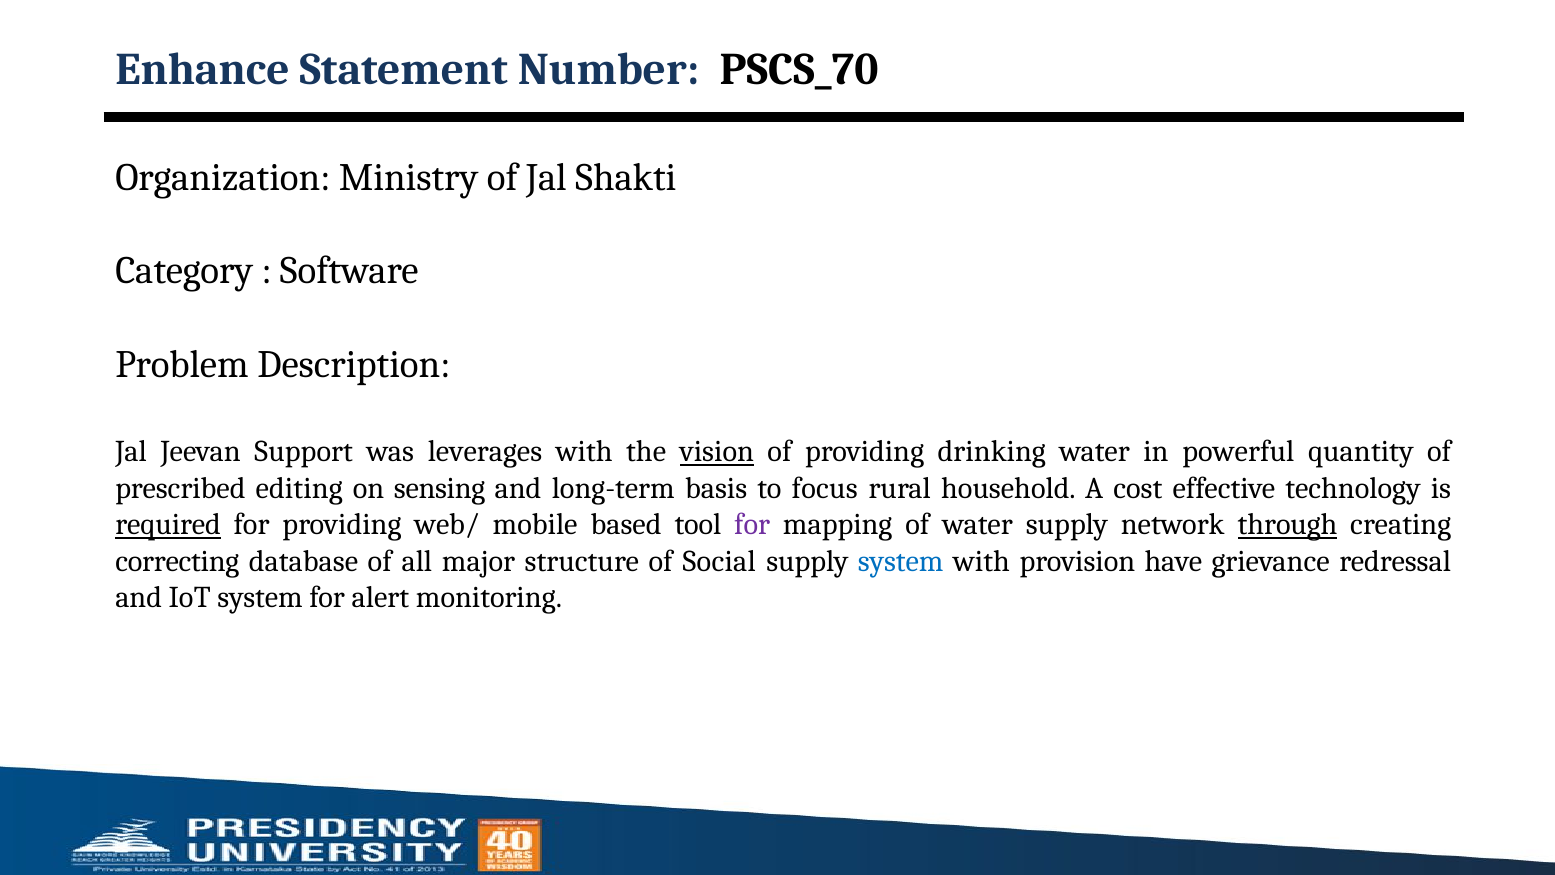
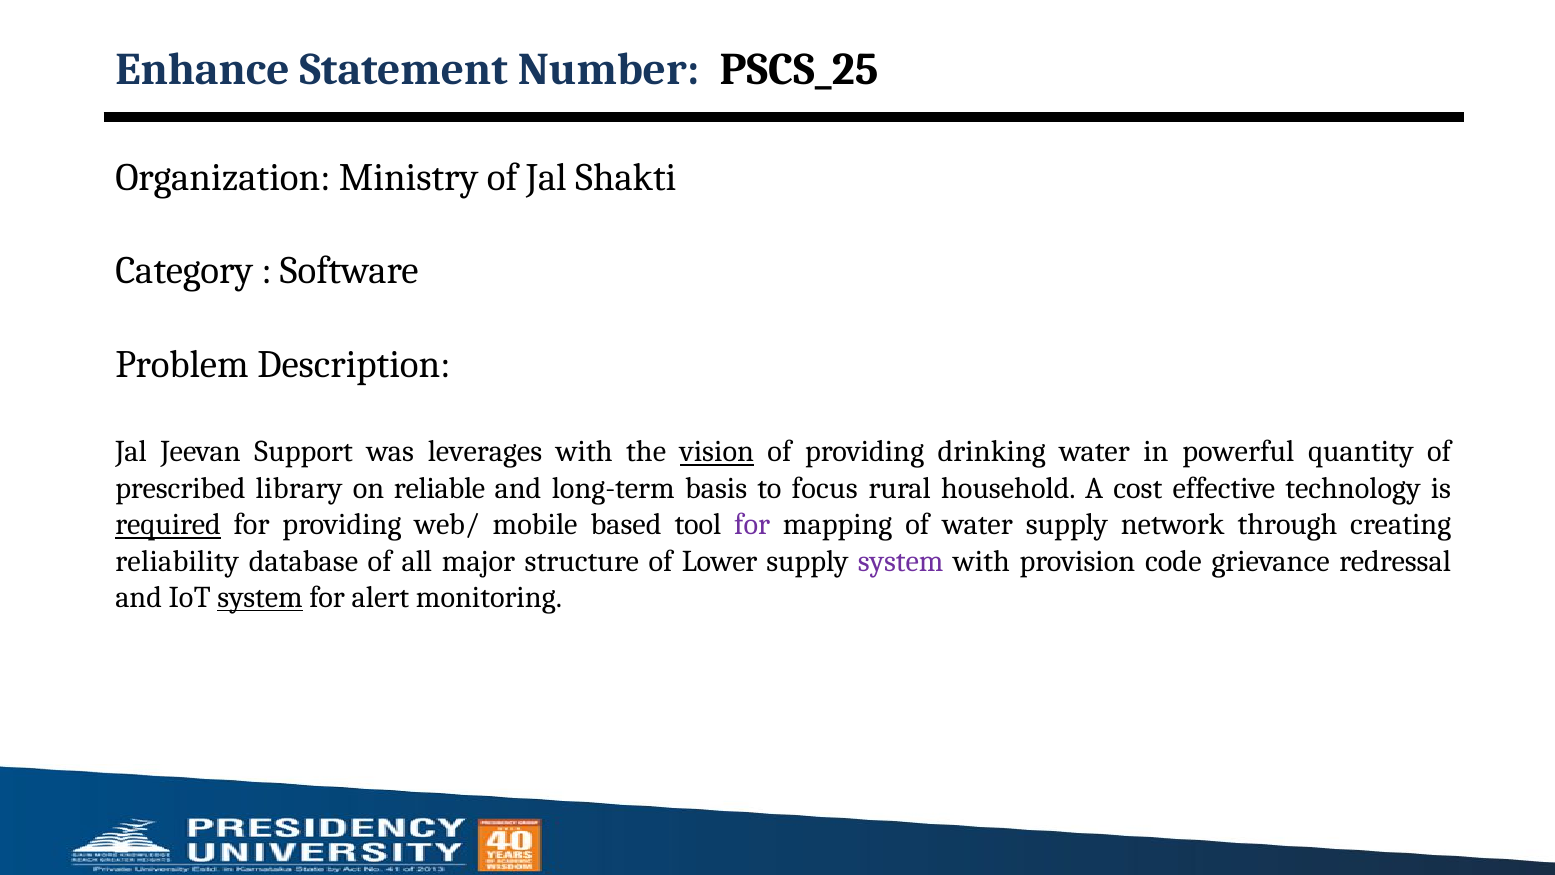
PSCS_70: PSCS_70 -> PSCS_25 (799, 69)
editing: editing -> library (299, 488)
sensing: sensing -> reliable (440, 488)
through underline: present -> none (1288, 525)
correcting: correcting -> reliability (177, 561)
Social: Social -> Lower (720, 561)
system colour: blue -> purple (901, 561)
have: have -> code (1173, 561)
system underline: none -> present (260, 597)
